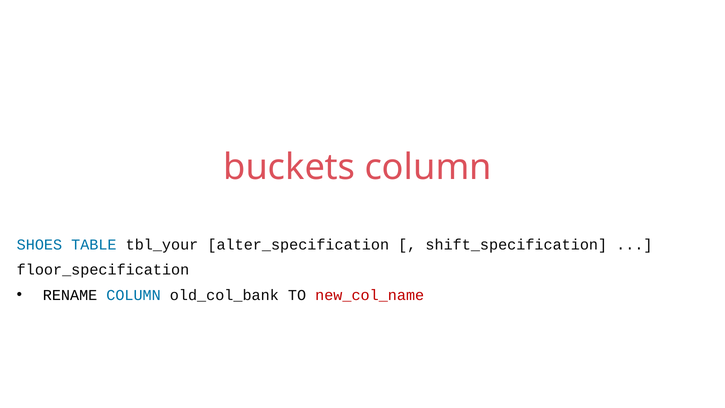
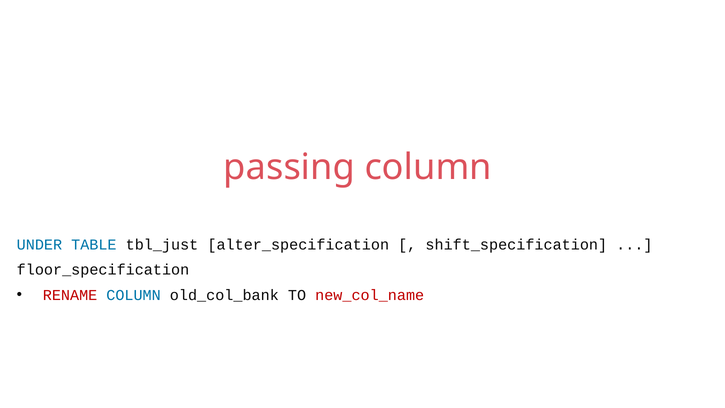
buckets: buckets -> passing (289, 167)
SHOES: SHOES -> UNDER (39, 244)
tbl_your: tbl_your -> tbl_just (162, 244)
RENAME colour: black -> red (70, 295)
